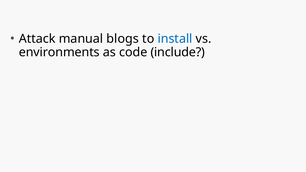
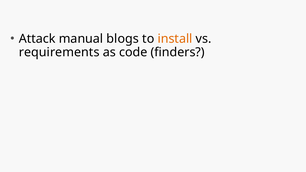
install colour: blue -> orange (175, 39)
environments: environments -> requirements (59, 52)
include: include -> finders (178, 52)
